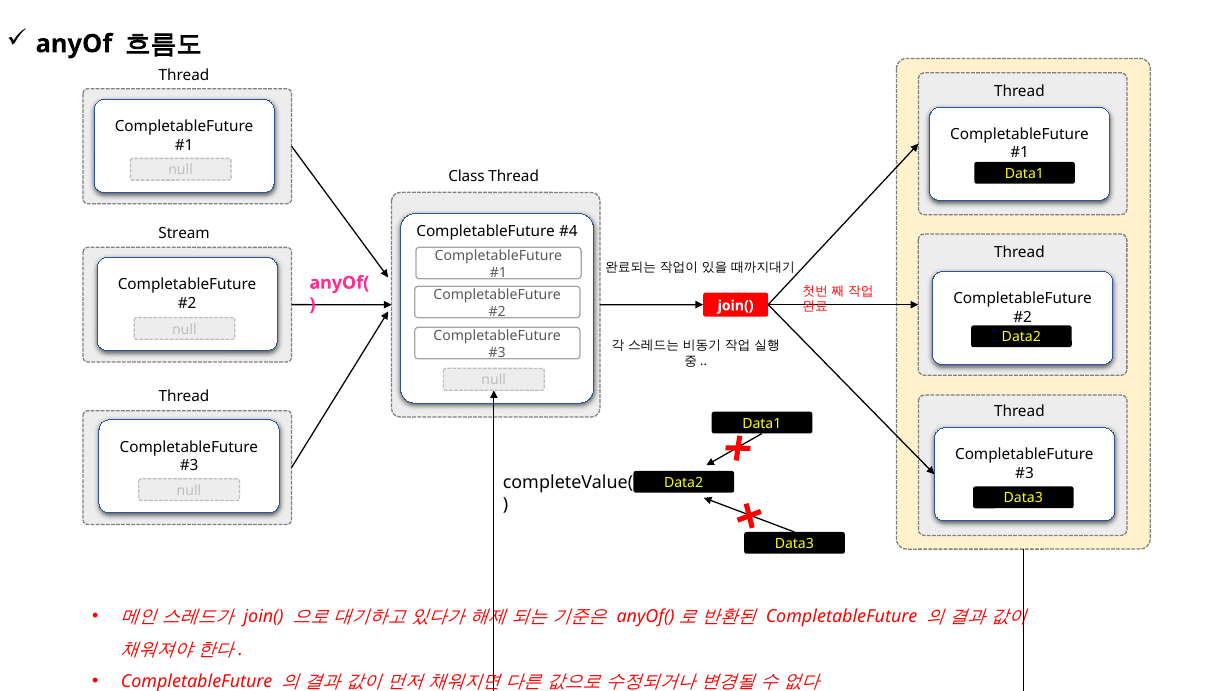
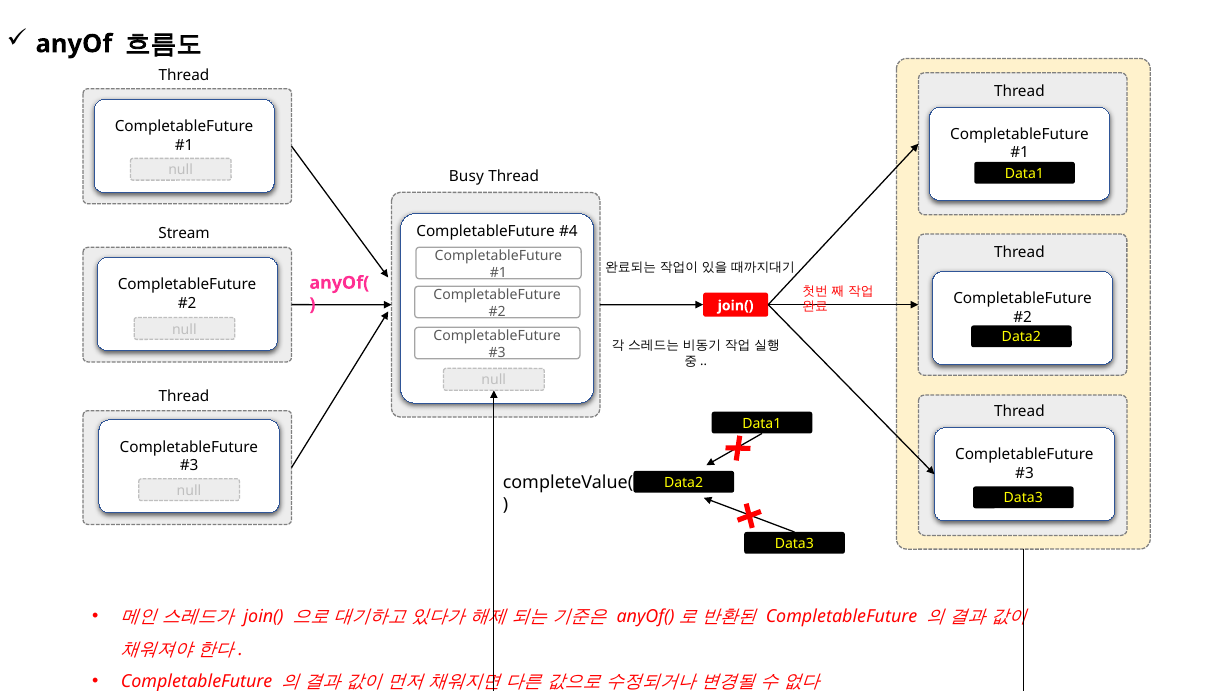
Class: Class -> Busy (466, 177)
